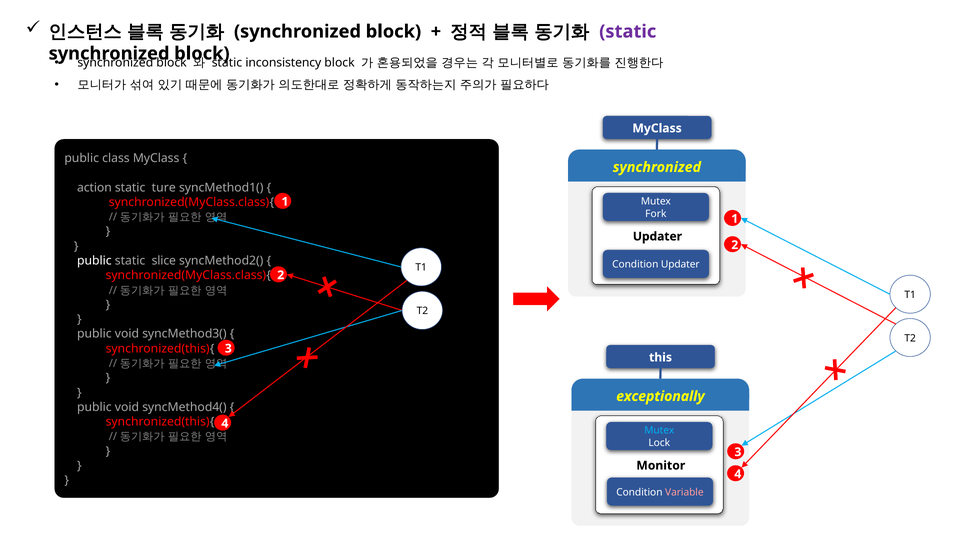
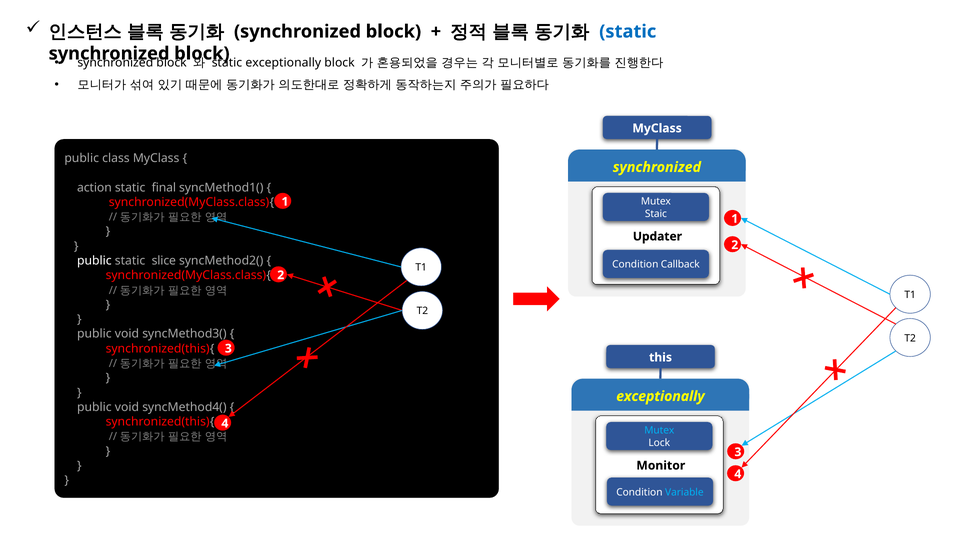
static colour: purple -> blue (628, 32)
inconsistency: inconsistency -> exceptionally (283, 63)
ture: ture -> final (164, 188)
Fork: Fork -> Staic (656, 214)
Condition Updater: Updater -> Callback (680, 265)
Variable colour: pink -> light blue (684, 492)
